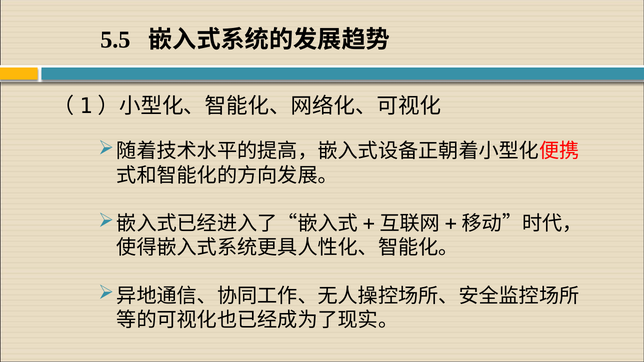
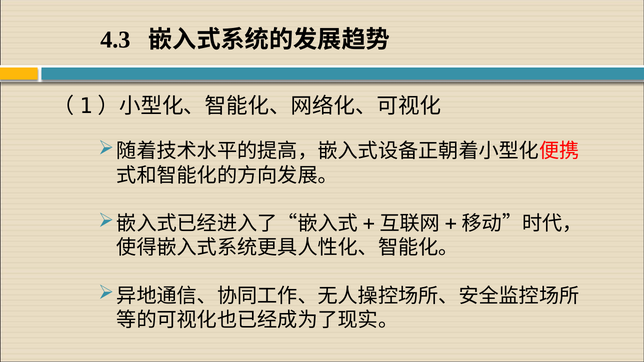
5.5: 5.5 -> 4.3 (115, 40)
